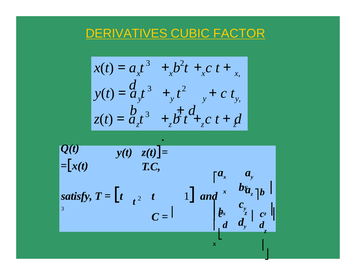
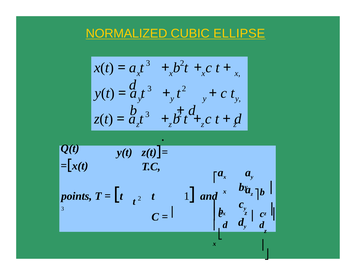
DERIVATIVES: DERIVATIVES -> NORMALIZED (127, 34)
FACTOR: FACTOR -> ELLIPSE (239, 34)
satisfy: satisfy -> points (77, 196)
